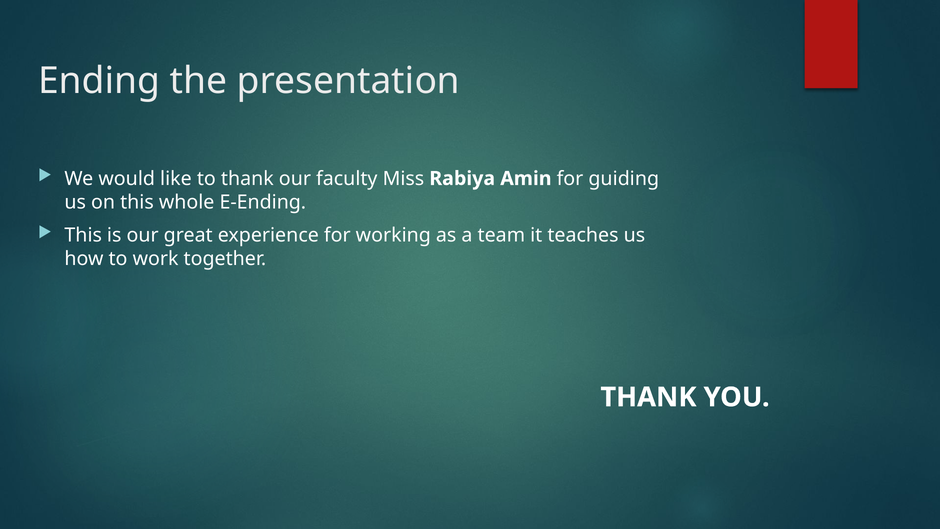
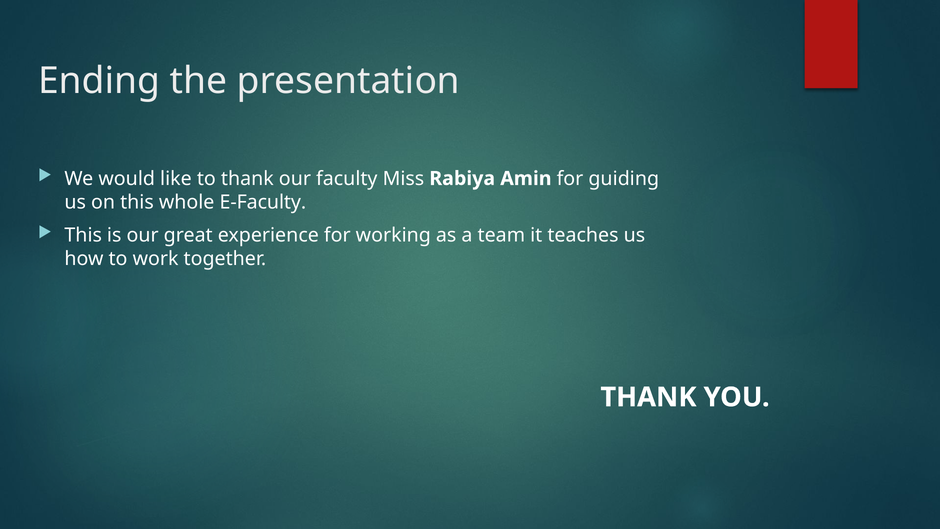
E-Ending: E-Ending -> E-Faculty (263, 202)
